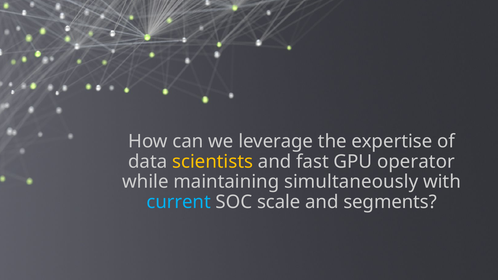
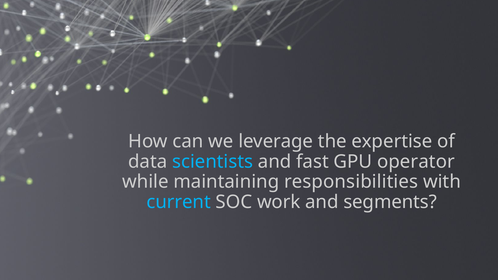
scientists colour: yellow -> light blue (213, 162)
simultaneously: simultaneously -> responsibilities (351, 182)
scale: scale -> work (279, 202)
